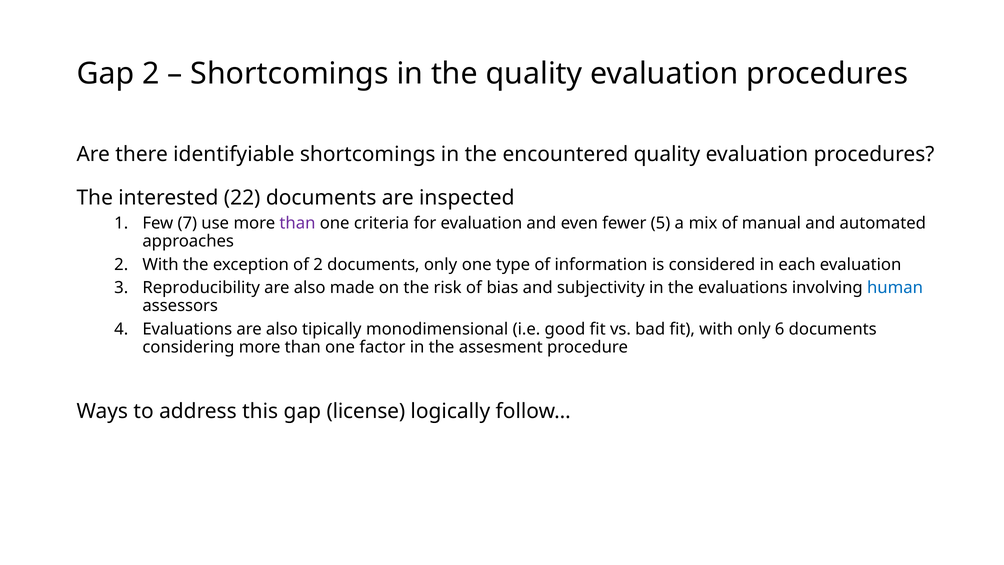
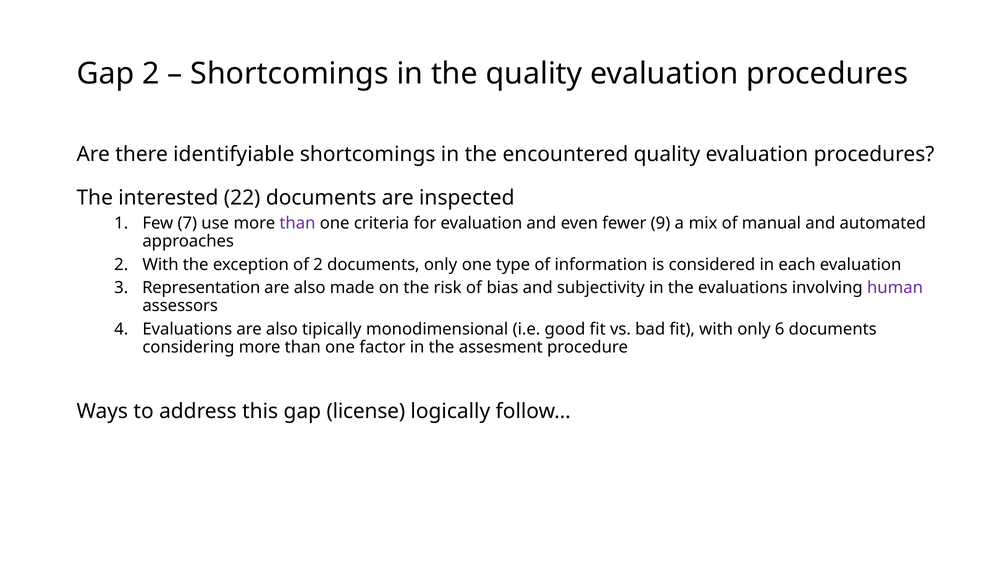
5: 5 -> 9 (660, 223)
Reproducibility: Reproducibility -> Representation (201, 288)
human colour: blue -> purple (895, 288)
